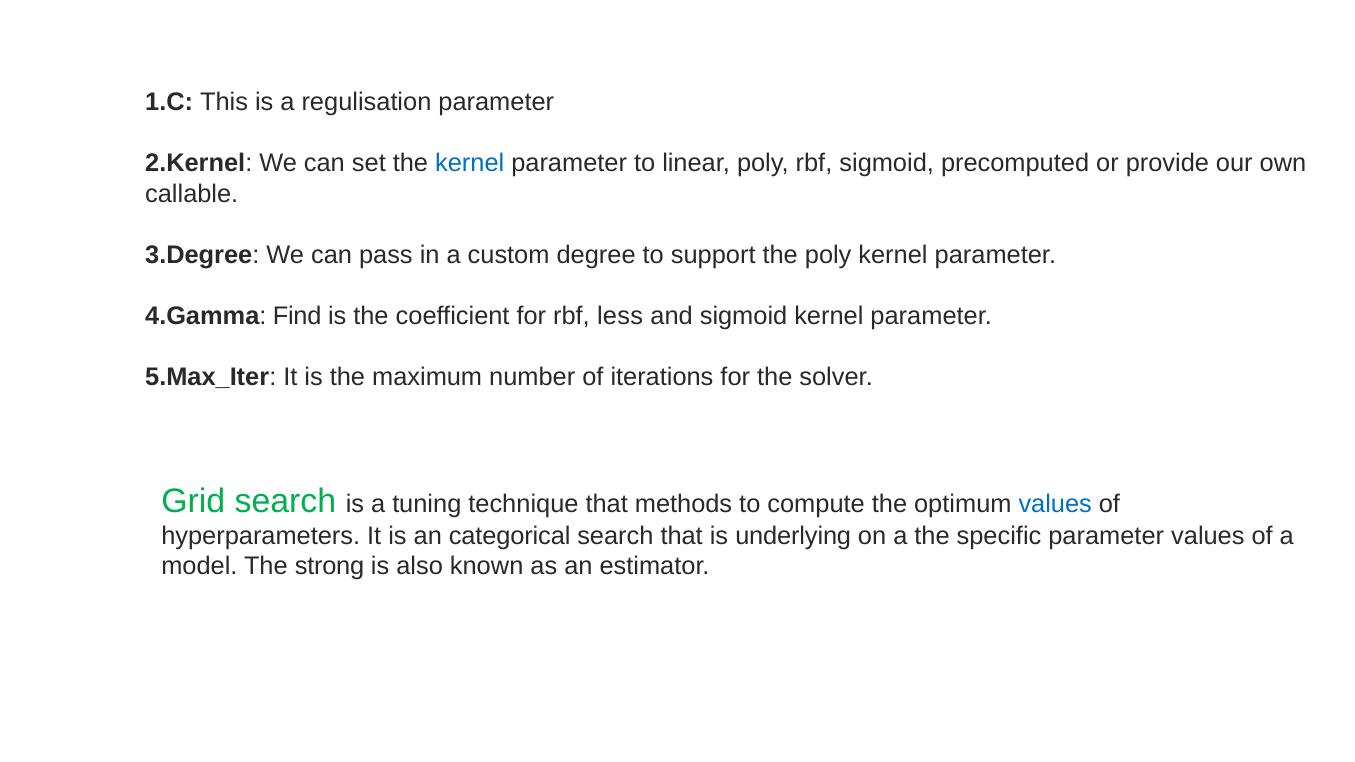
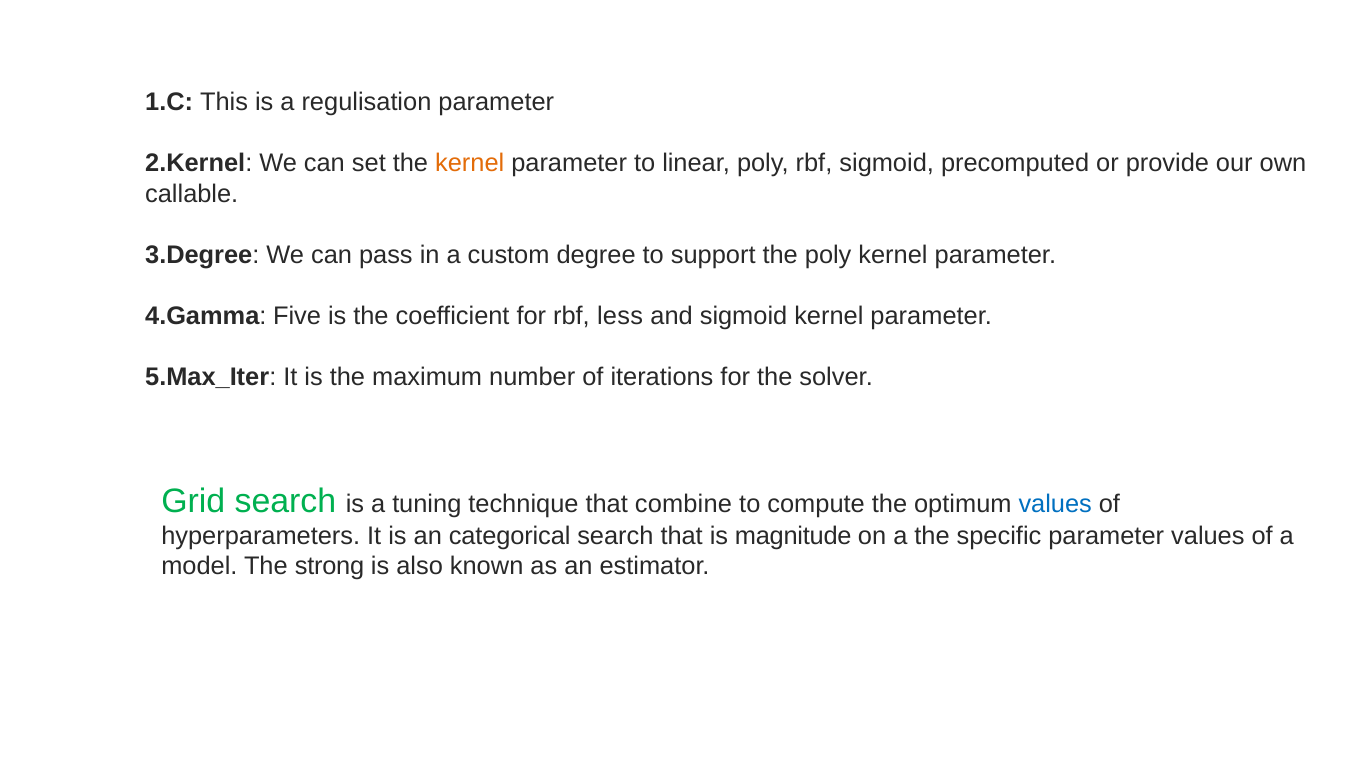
kernel colour: blue -> orange (470, 164)
Find: Find -> Five (297, 316)
methods: methods -> combine (683, 504)
underlying: underlying -> magnitude (793, 536)
